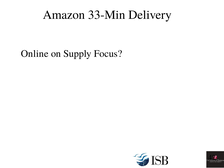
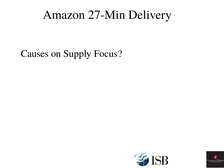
33-Min: 33-Min -> 27-Min (107, 15)
Online: Online -> Causes (35, 54)
